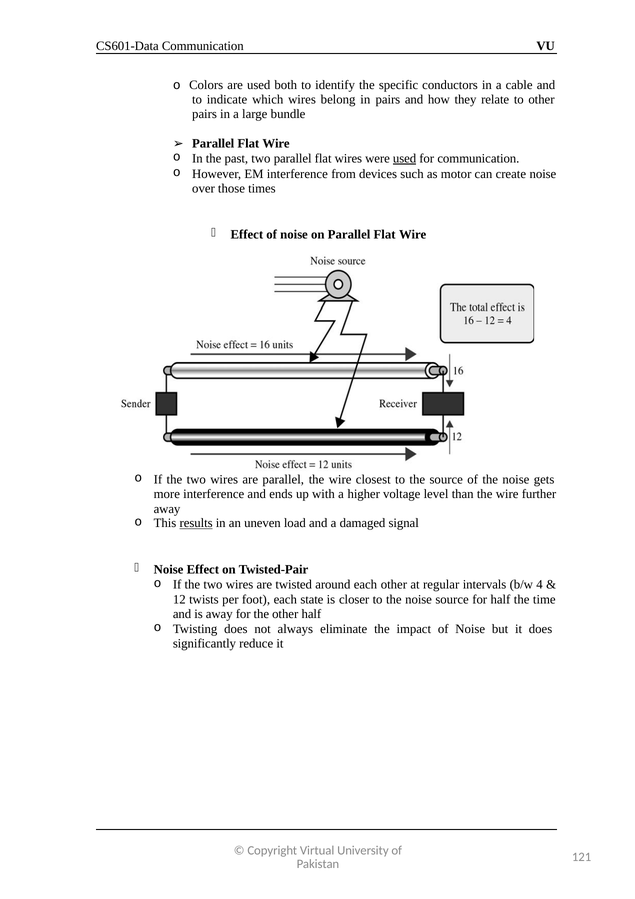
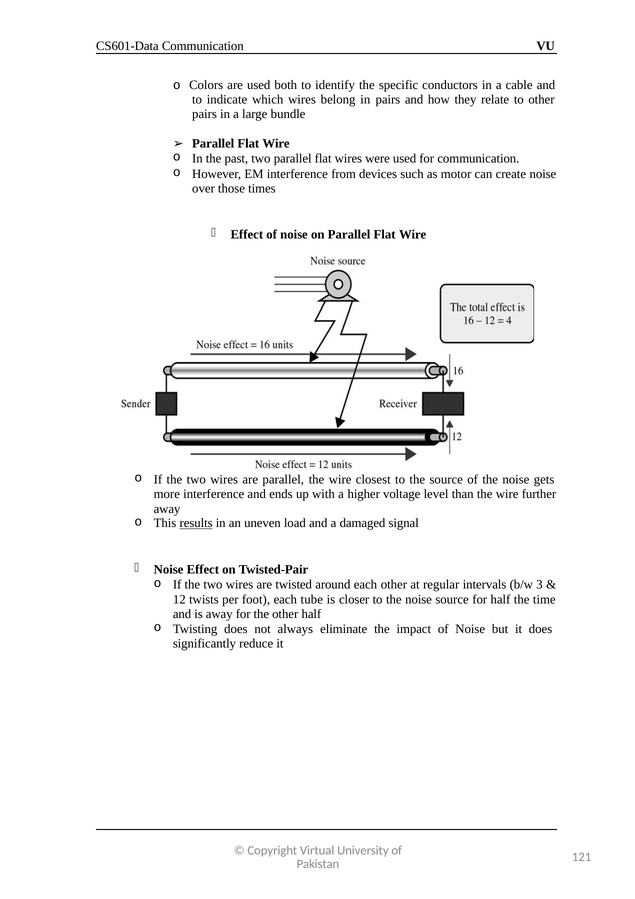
used underline: present -> none (405, 158)
4: 4 -> 3 (540, 584)
state: state -> tube (312, 599)
